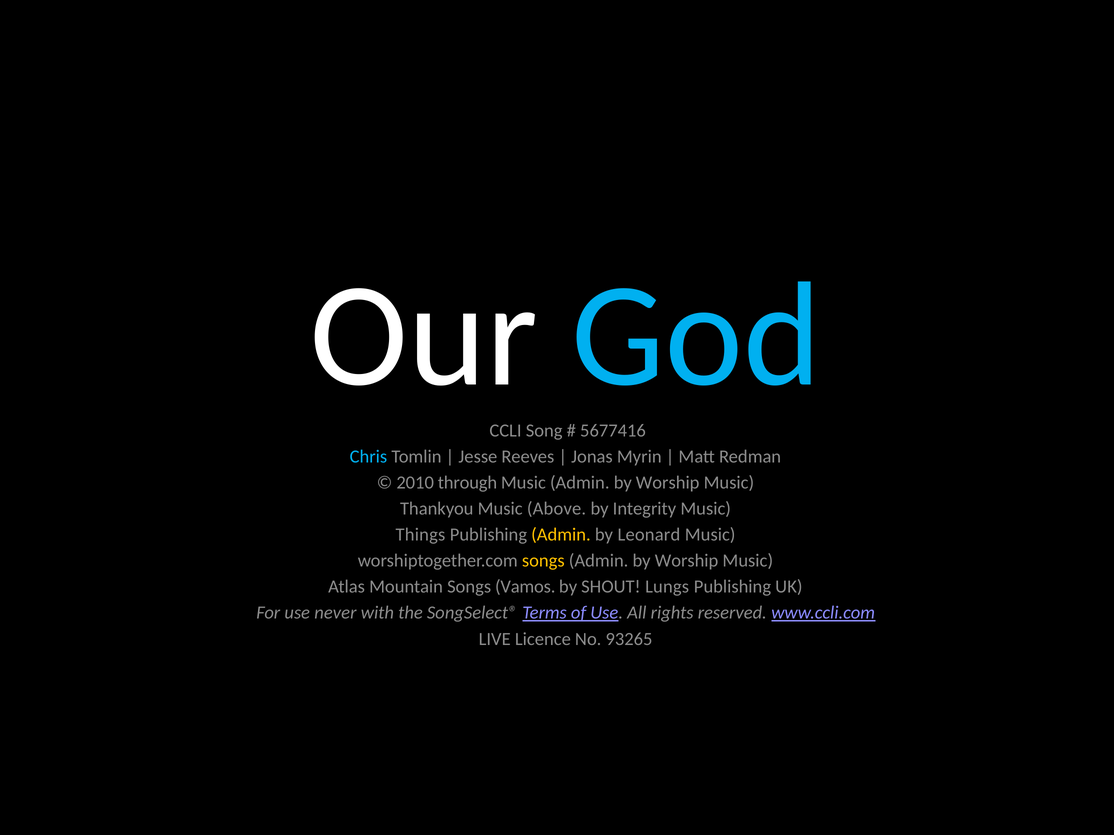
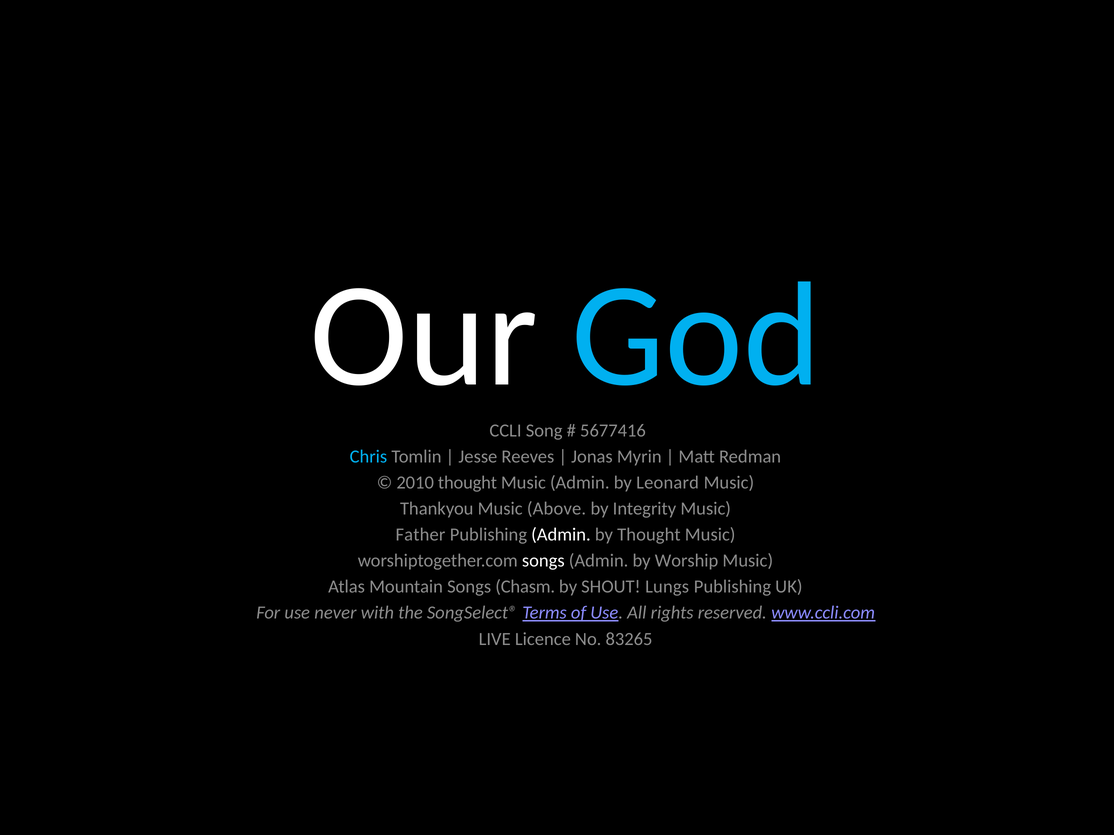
2010 through: through -> thought (467, 483)
Music Admin by Worship: Worship -> Leonard (668, 483)
Things: Things -> Father (420, 535)
Admin colour: yellow -> white (561, 535)
by Leonard: Leonard -> Thought (649, 535)
songs colour: yellow -> white (543, 561)
Vamos: Vamos -> Chasm (525, 587)
93265: 93265 -> 83265 (629, 639)
